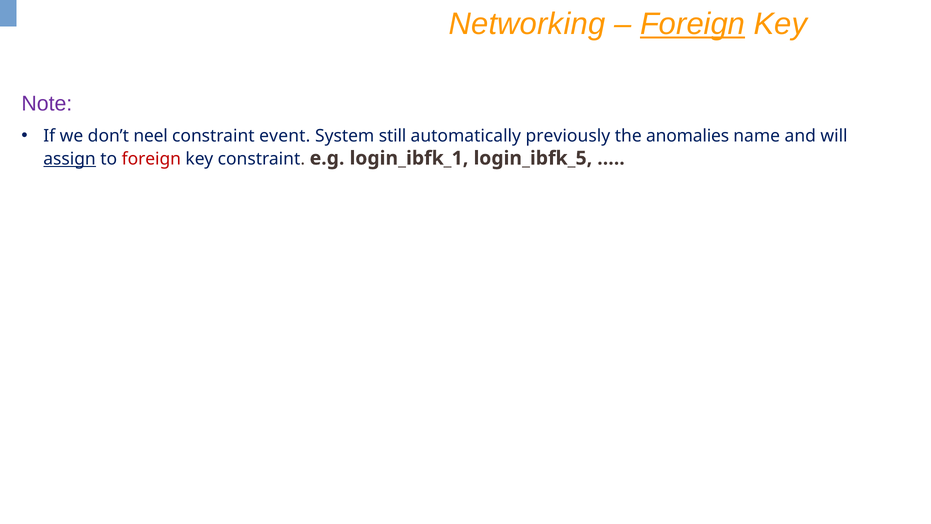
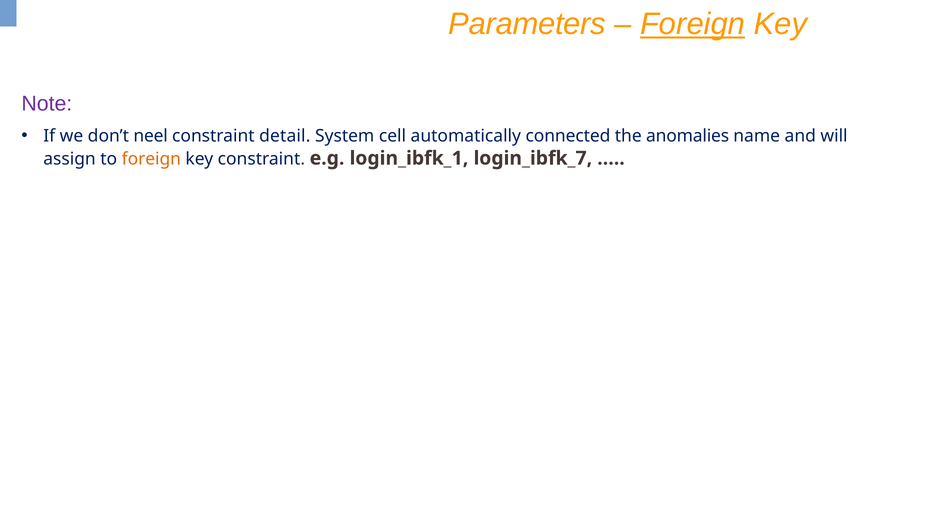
Networking: Networking -> Parameters (527, 24)
event: event -> detail (285, 136)
still: still -> cell (393, 136)
previously: previously -> connected (568, 136)
assign underline: present -> none (70, 159)
foreign colour: red -> orange (151, 159)
login_ibfk_5: login_ibfk_5 -> login_ibfk_7 (533, 158)
